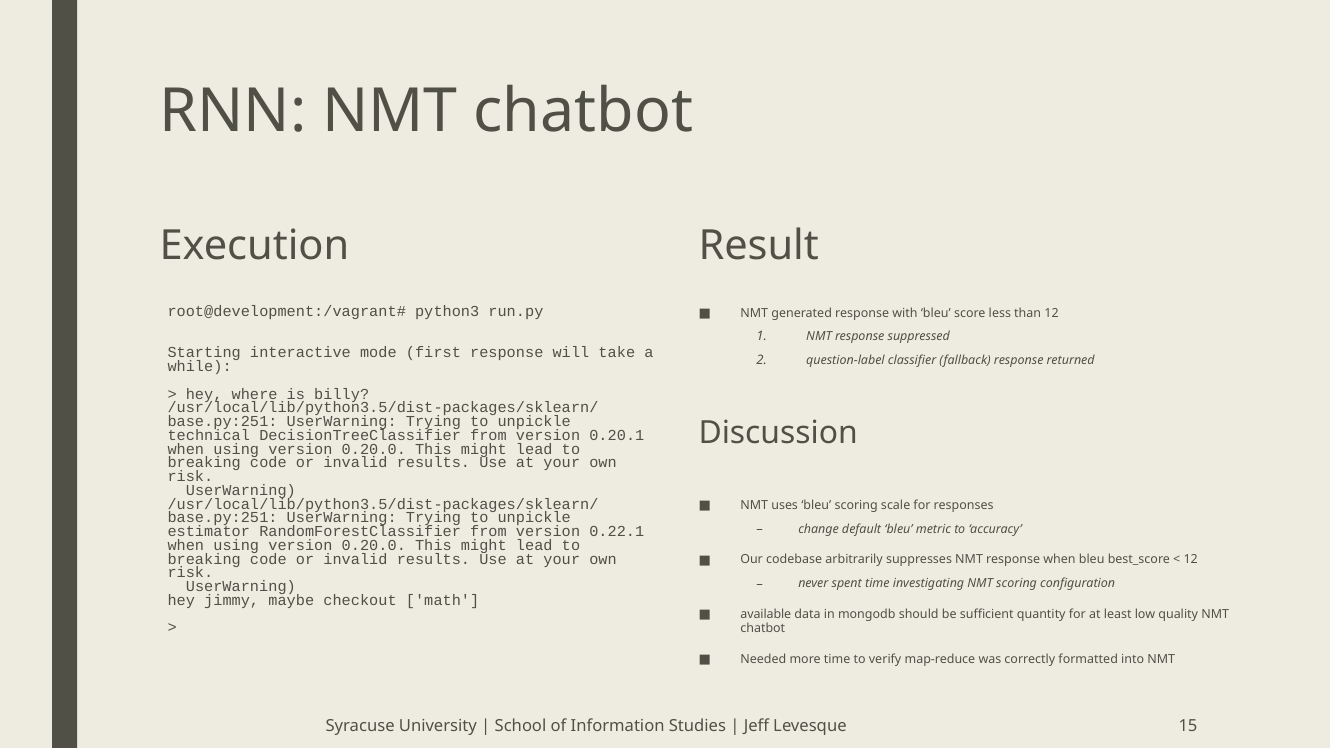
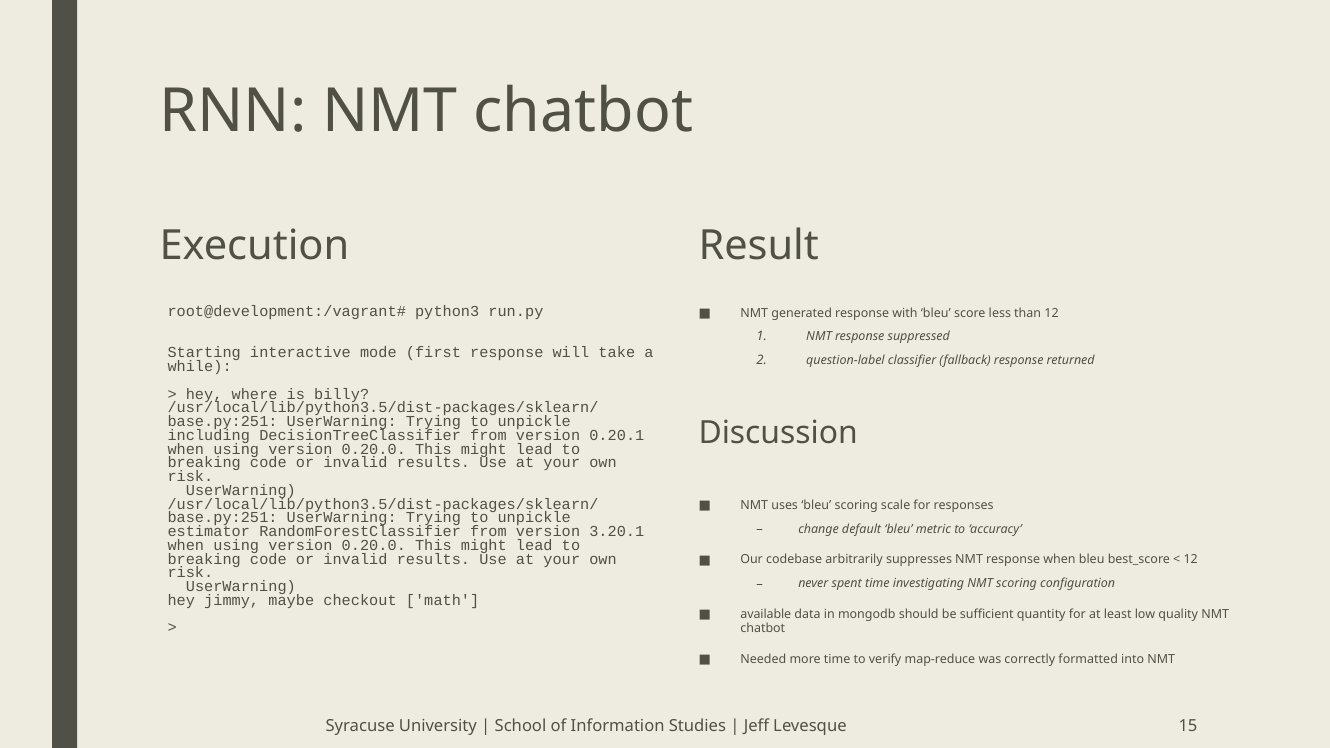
technical: technical -> including (209, 435)
0.22.1: 0.22.1 -> 3.20.1 (617, 532)
